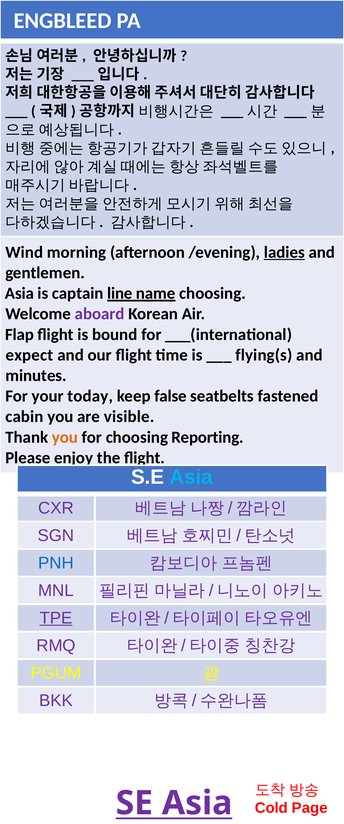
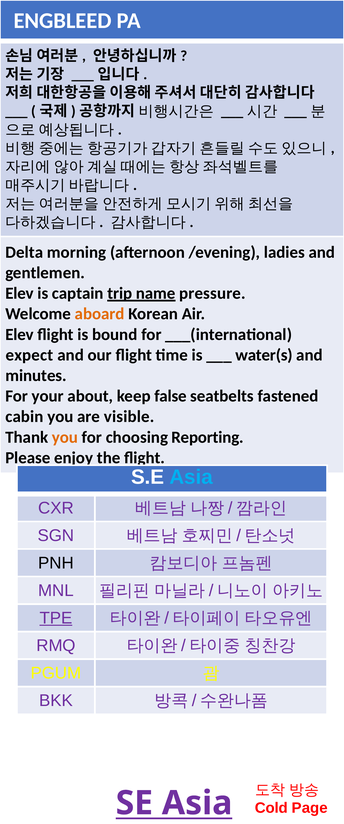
Wind: Wind -> Delta (24, 252)
ladies underline: present -> none (284, 252)
Asia: Asia -> Elev (19, 293)
line: line -> trip (120, 293)
name choosing: choosing -> pressure (212, 293)
aboard colour: purple -> orange (100, 314)
Flap: Flap -> Elev (19, 334)
flying(s: flying(s -> water(s (264, 355)
today: today -> about (90, 396)
PNH colour: blue -> black (56, 562)
